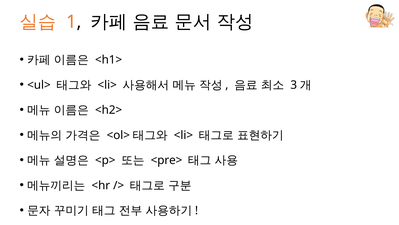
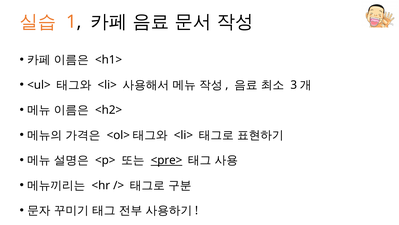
<pre> underline: none -> present (166, 160)
